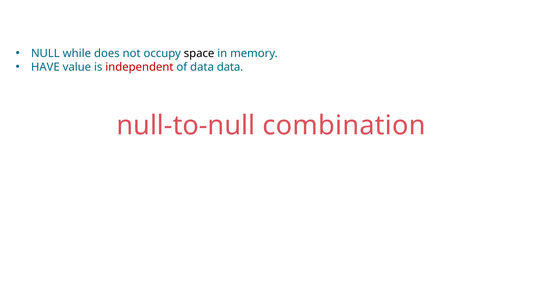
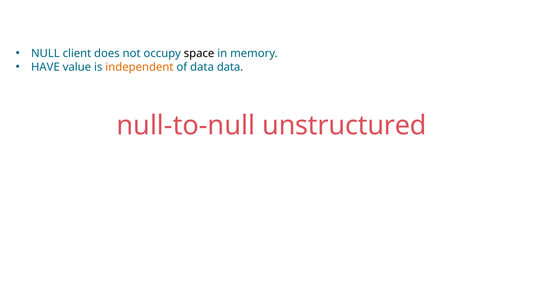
while: while -> client (77, 53)
independent colour: red -> orange (139, 67)
combination: combination -> unstructured (344, 125)
